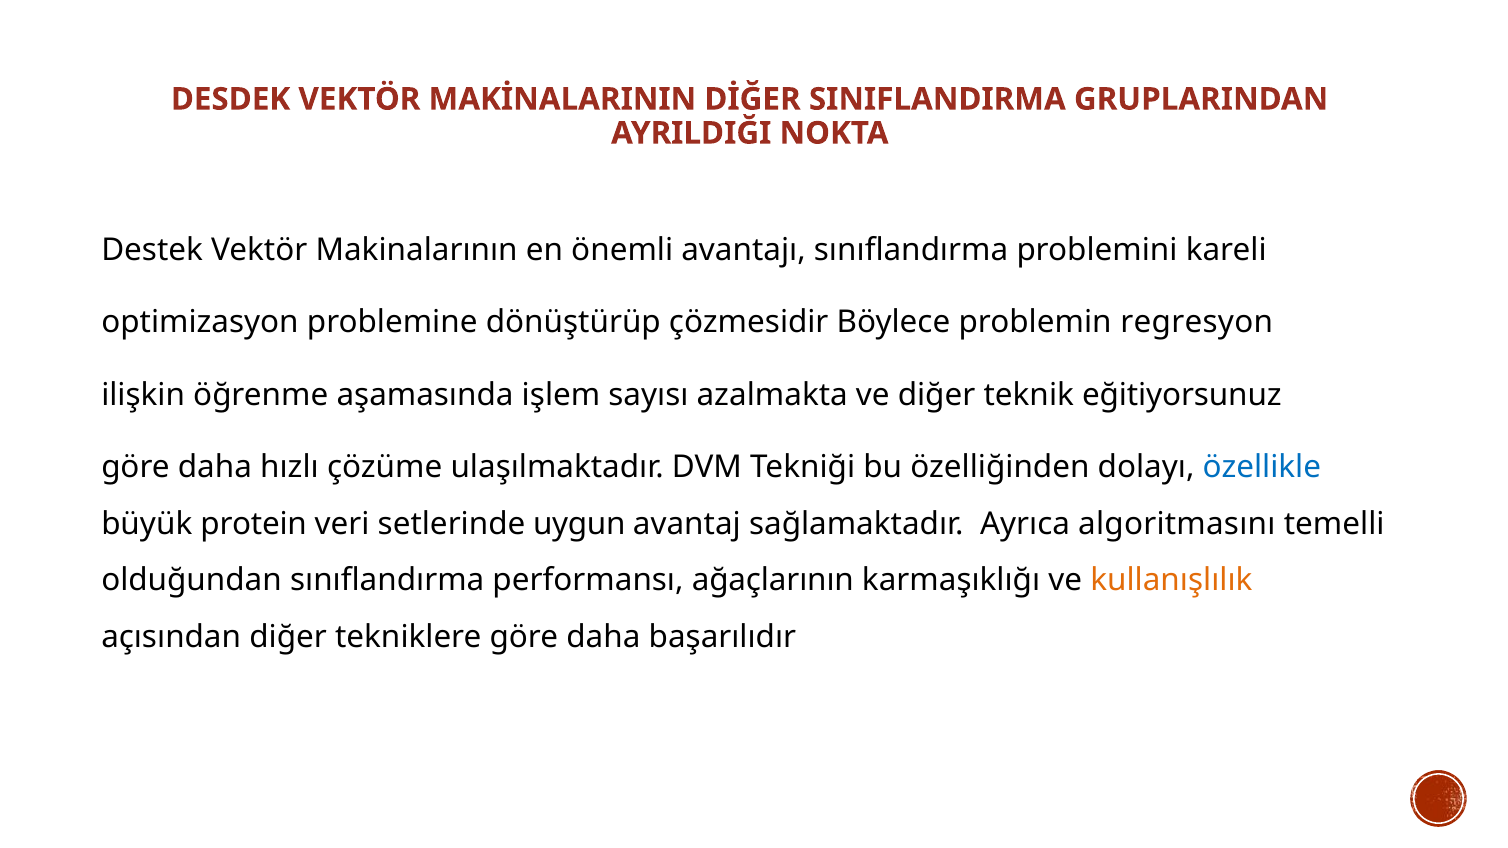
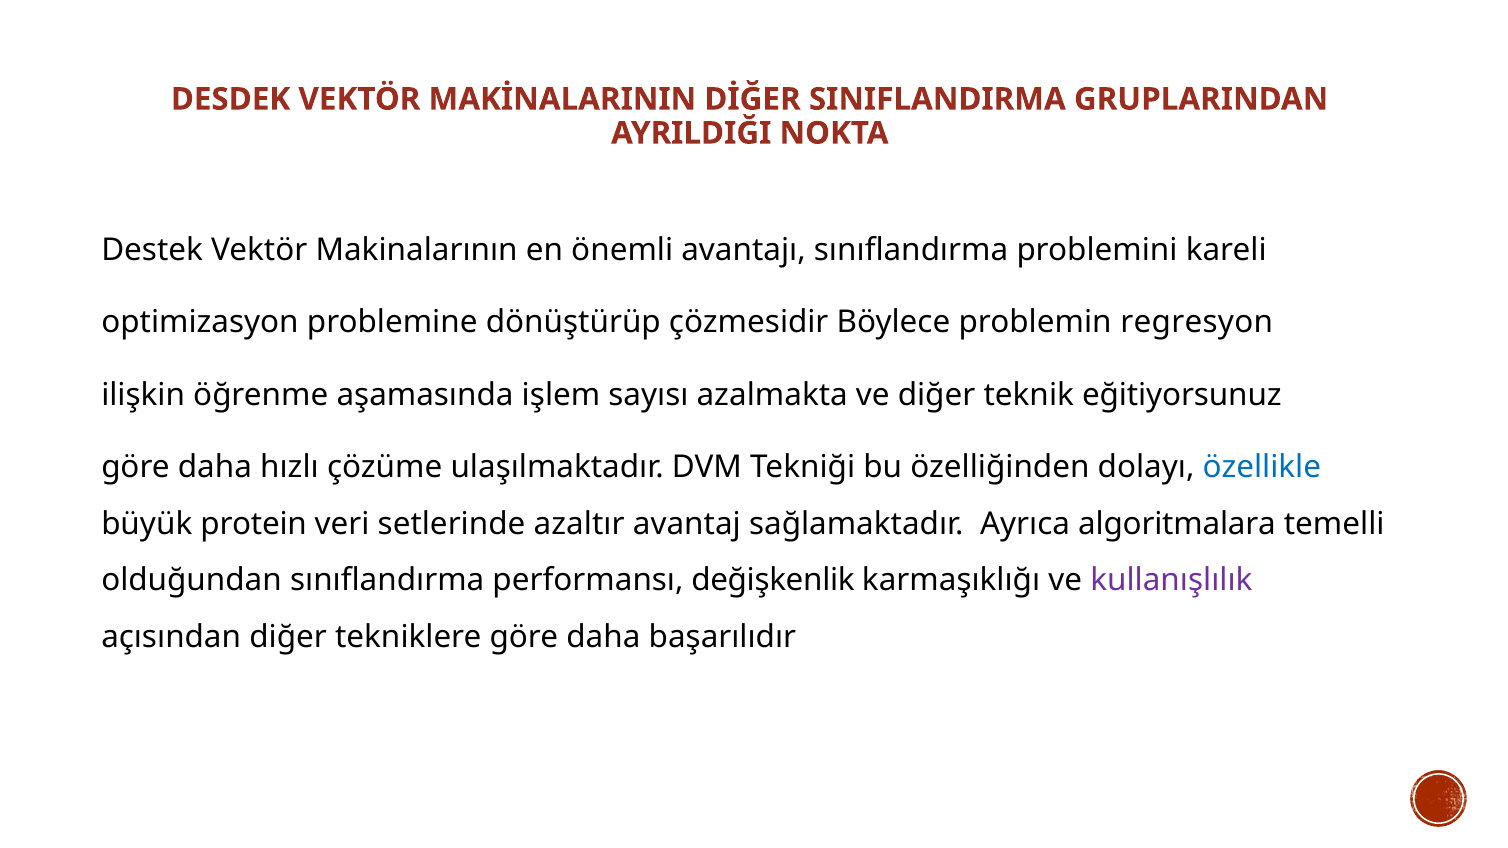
uygun: uygun -> azaltır (579, 524)
algoritmasını: algoritmasını -> algoritmalara (1177, 524)
ağaçlarının: ağaçlarının -> değişkenlik (773, 581)
kullanışlılık colour: orange -> purple (1171, 581)
